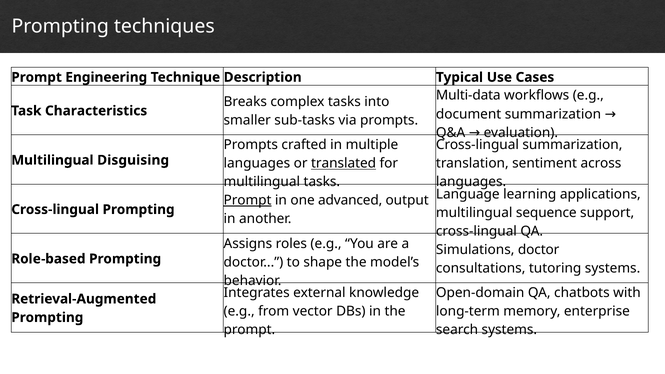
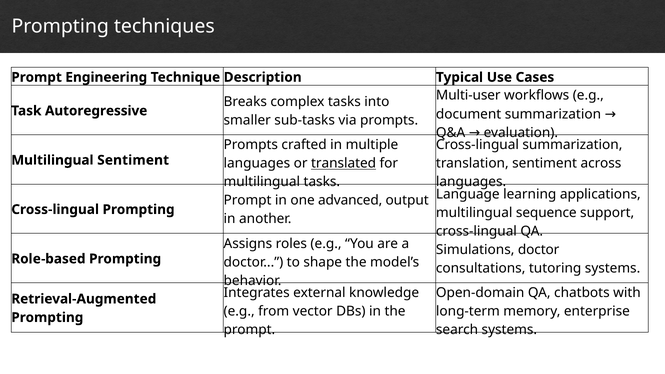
Multi-data: Multi-data -> Multi-user (468, 95)
Characteristics: Characteristics -> Autoregressive (96, 111)
Multilingual Disguising: Disguising -> Sentiment (133, 160)
Prompt underline: present -> none (248, 200)
